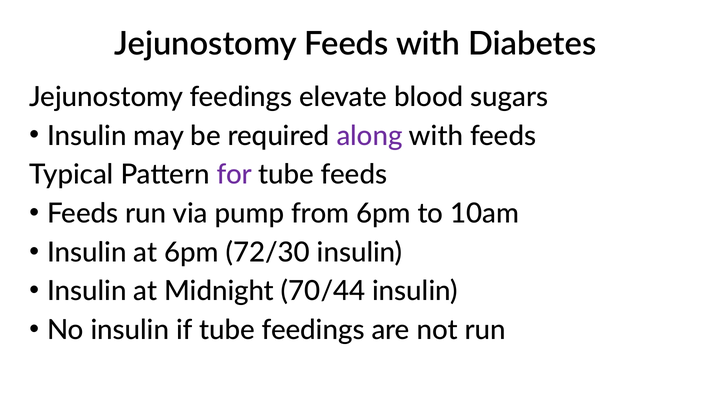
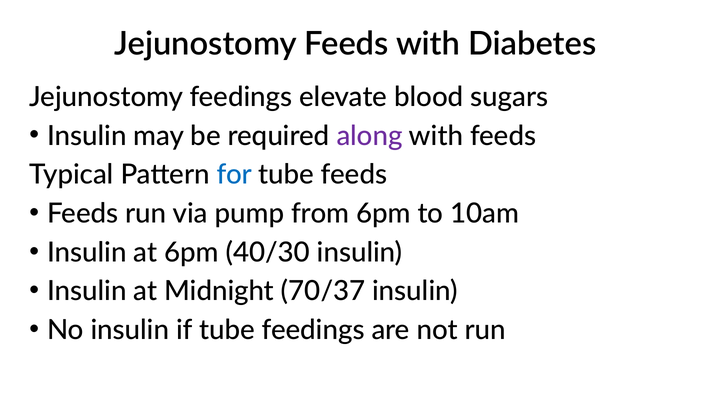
for colour: purple -> blue (234, 175)
72/30: 72/30 -> 40/30 (268, 252)
70/44: 70/44 -> 70/37 (323, 291)
